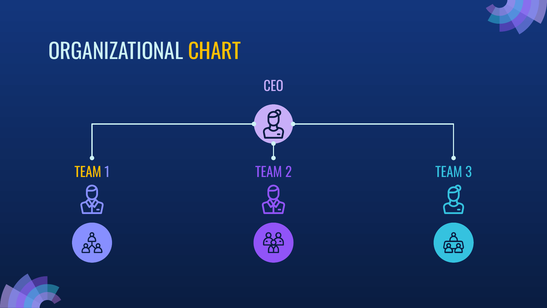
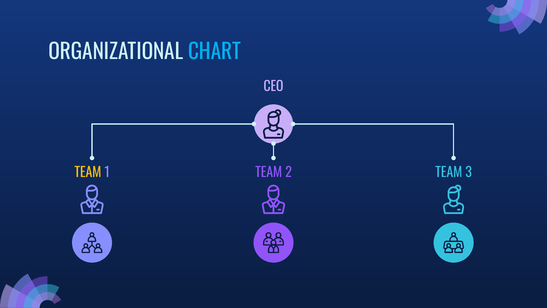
CHART colour: yellow -> light blue (215, 52)
